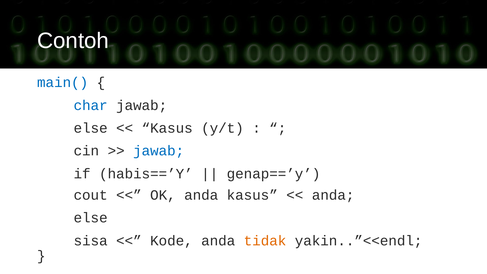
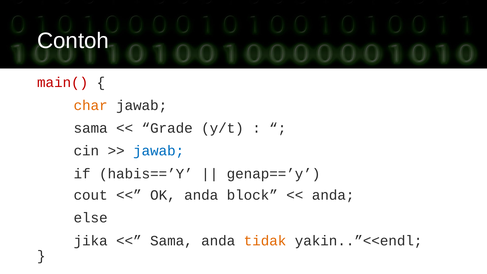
main( colour: blue -> red (63, 82)
char colour: blue -> orange (91, 105)
else: else -> sama (91, 128)
Kasus: Kasus -> Grade (167, 128)
anda kasus: kasus -> block (252, 195)
sisa: sisa -> jika (91, 241)
Kode: Kode -> Sama (171, 241)
